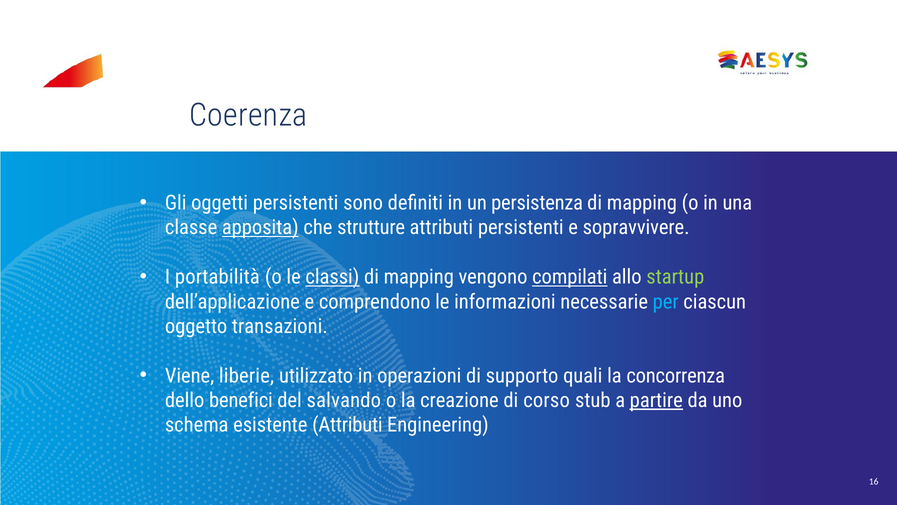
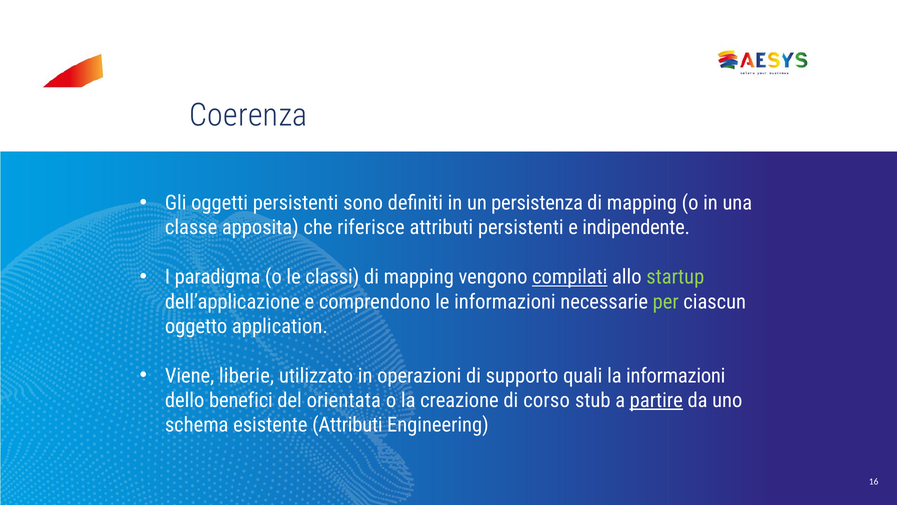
apposita underline: present -> none (260, 227)
strutture: strutture -> riferisce (371, 227)
sopravvivere: sopravvivere -> indipendente (636, 227)
portabilità: portabilità -> paradigma (218, 277)
classi underline: present -> none (332, 277)
per colour: light blue -> light green (666, 301)
transazioni: transazioni -> application (280, 326)
la concorrenza: concorrenza -> informazioni (676, 375)
salvando: salvando -> orientata (344, 400)
